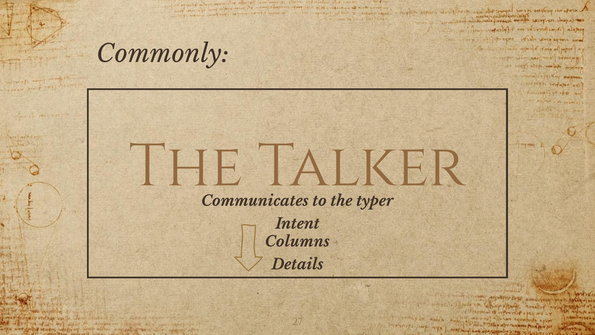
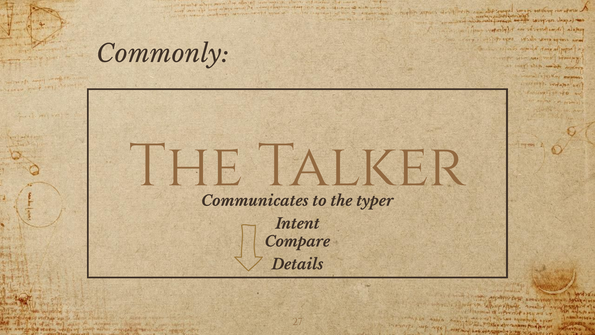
Columns: Columns -> Compare (298, 241)
